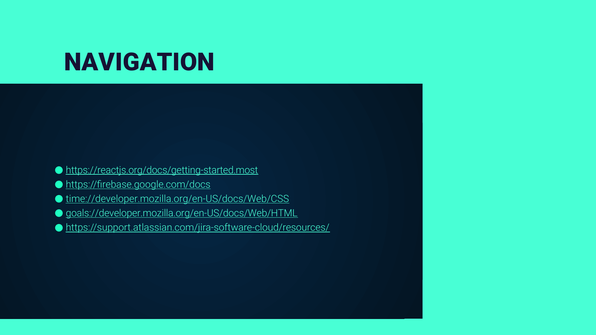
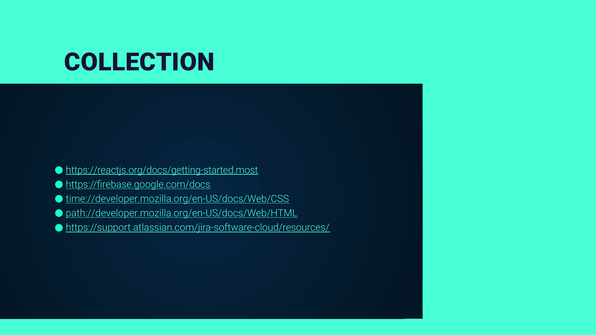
NAVIGATION: NAVIGATION -> COLLECTION (139, 62)
goals://developer.mozilla.org/en-US/docs/Web/HTML: goals://developer.mozilla.org/en-US/docs/Web/HTML -> path://developer.mozilla.org/en-US/docs/Web/HTML (182, 213)
